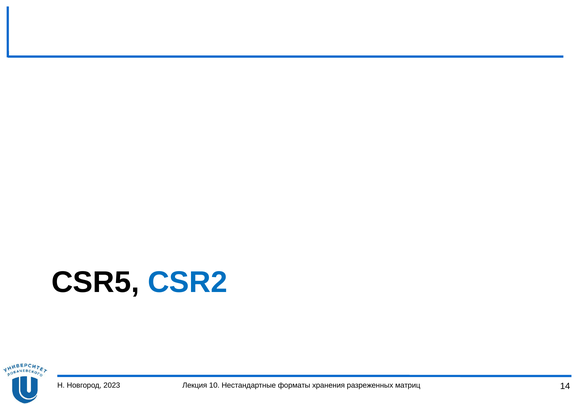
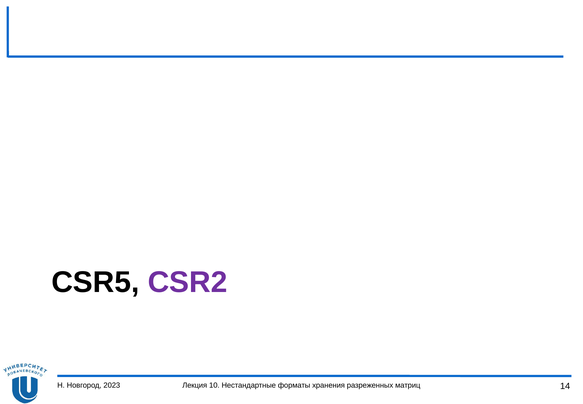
CSR2 colour: blue -> purple (188, 282)
